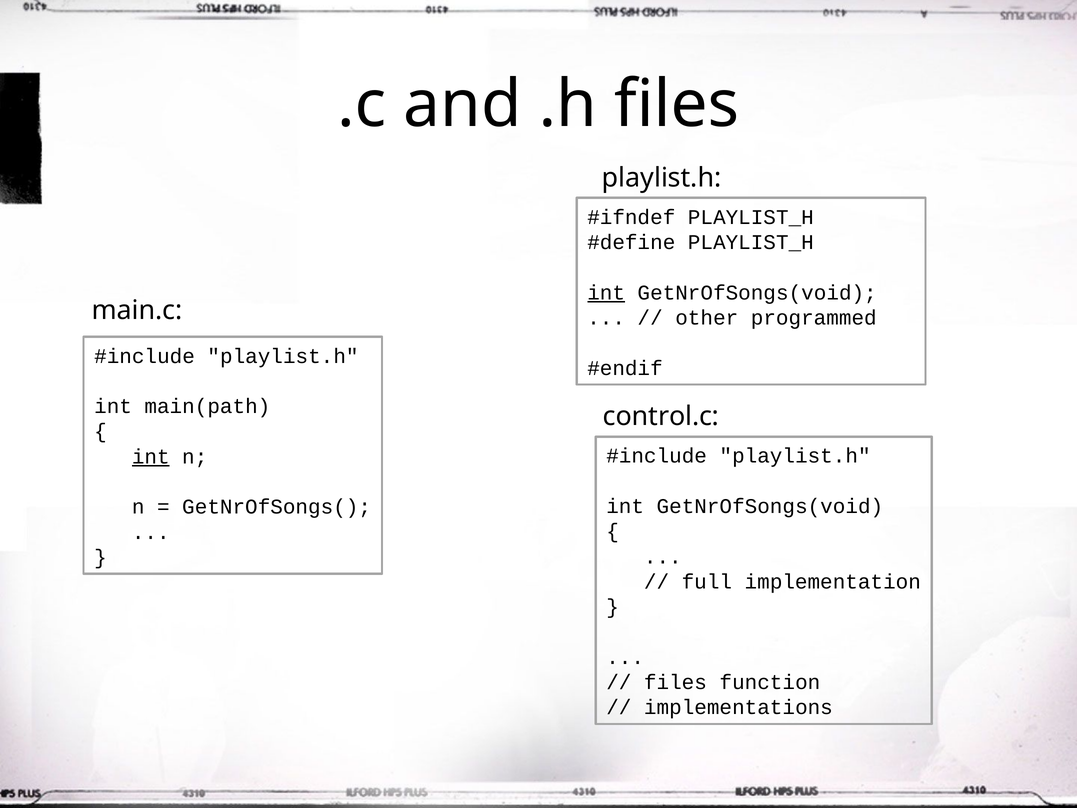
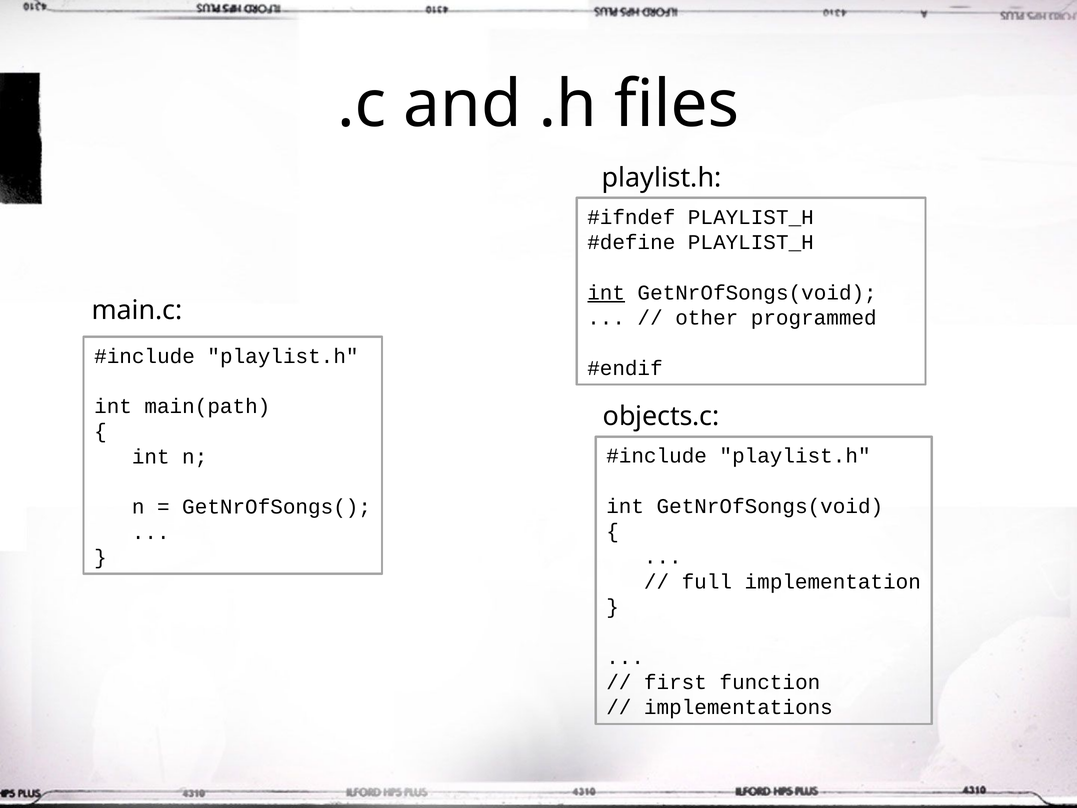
control.c: control.c -> objects.c (661, 416)
int underline: present -> none (151, 457)
files: files -> first (675, 682)
